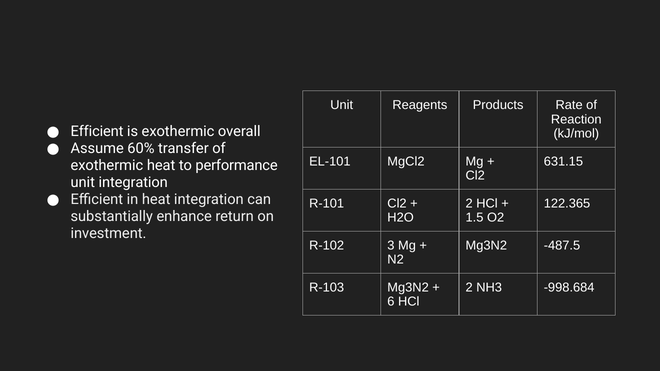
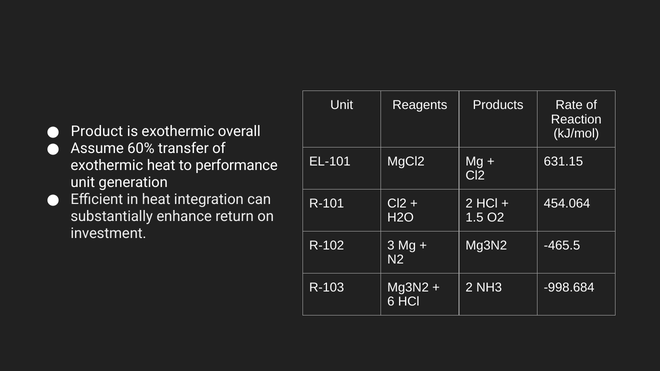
Efficient: Efficient -> Product (97, 131)
unit integration: integration -> generation (133, 183)
122.365: 122.365 -> 454.064 (567, 203)
-487.5: -487.5 -> -465.5 (562, 245)
